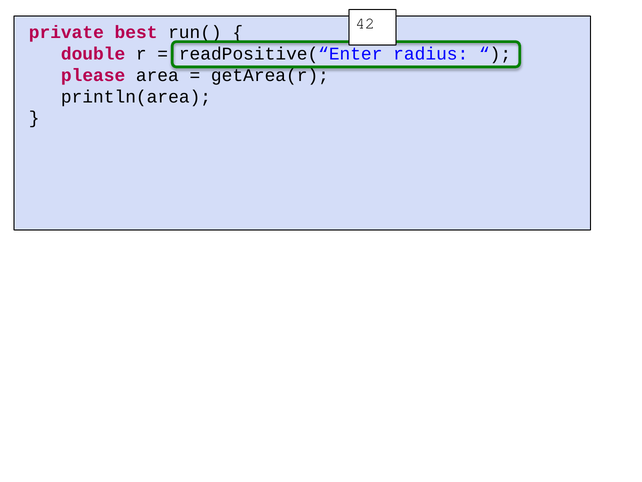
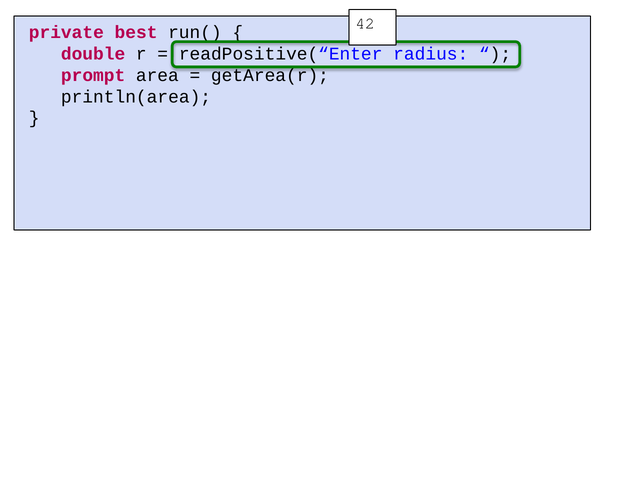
please: please -> prompt (93, 75)
